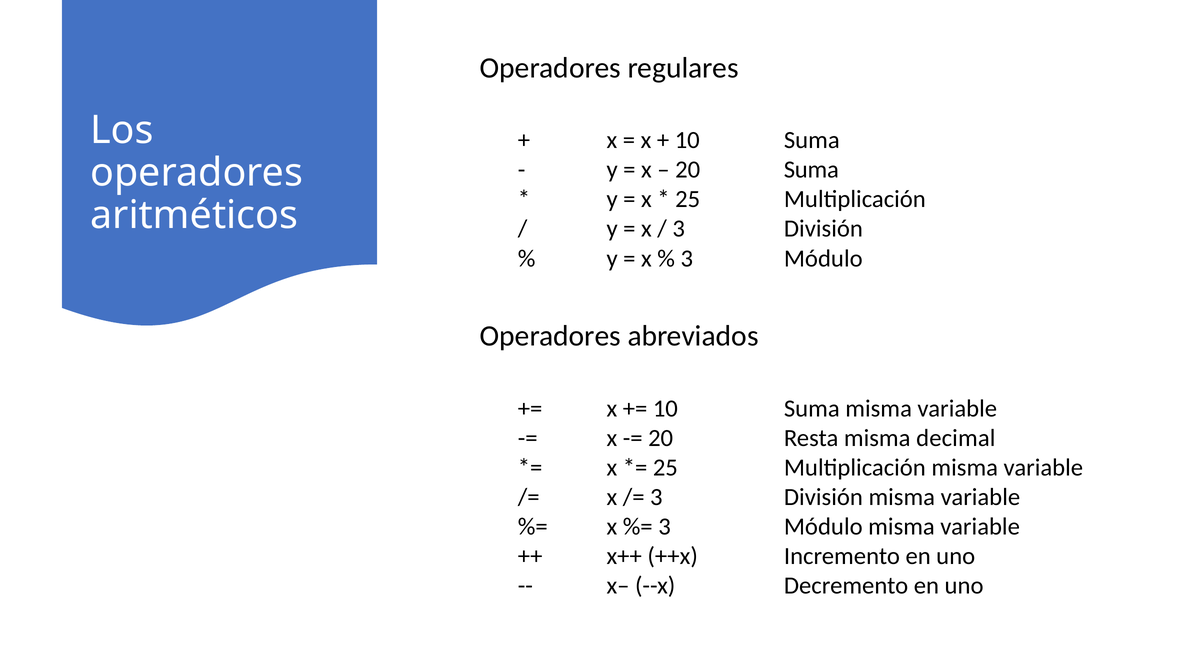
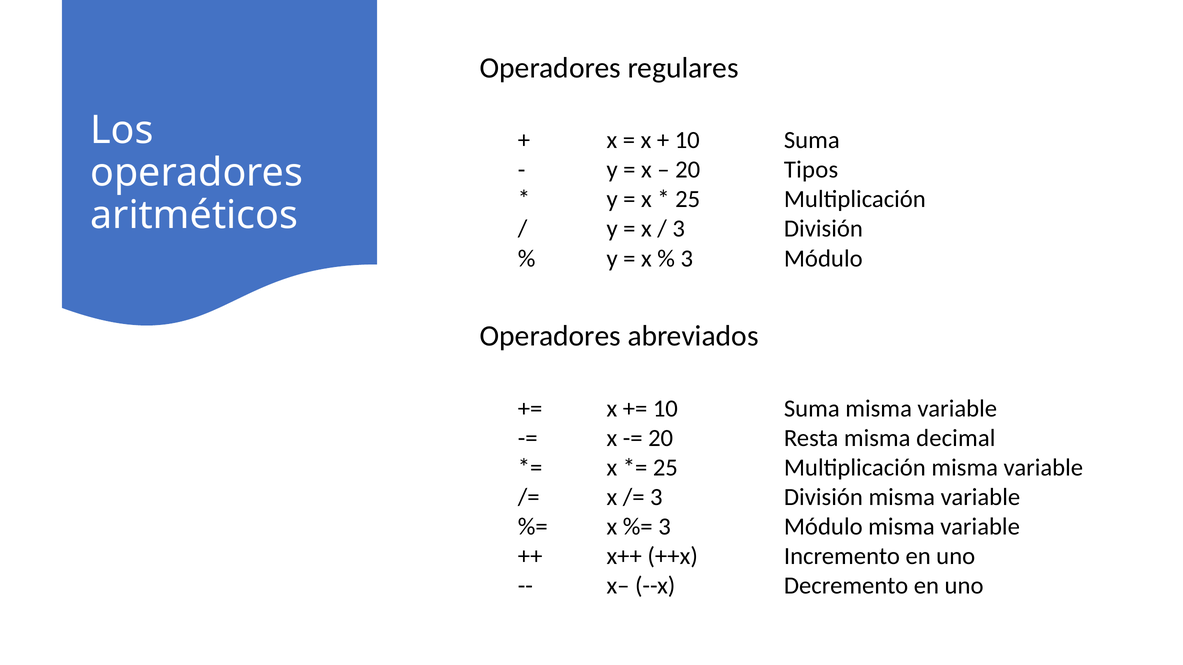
20 Suma: Suma -> Tipos (811, 170)
